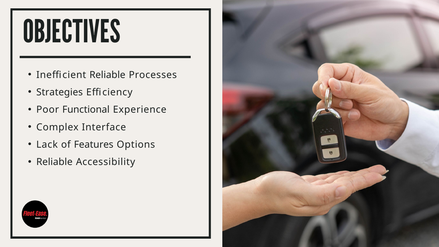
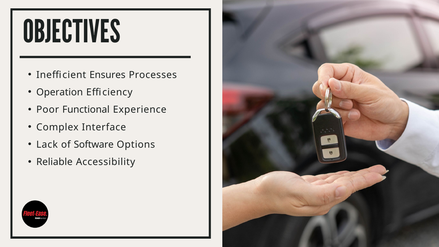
Inefficient Reliable: Reliable -> Ensures (107, 75)
Strategies: Strategies -> Operation (60, 92)
Features: Features -> Software (94, 145)
